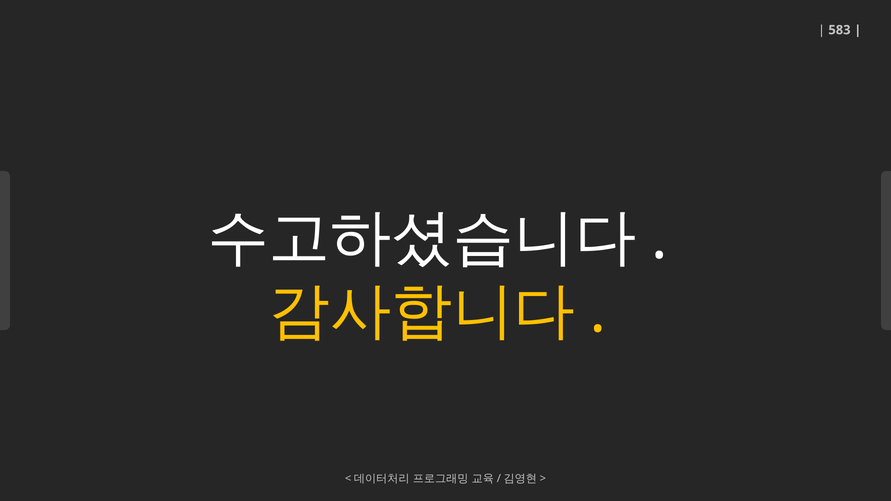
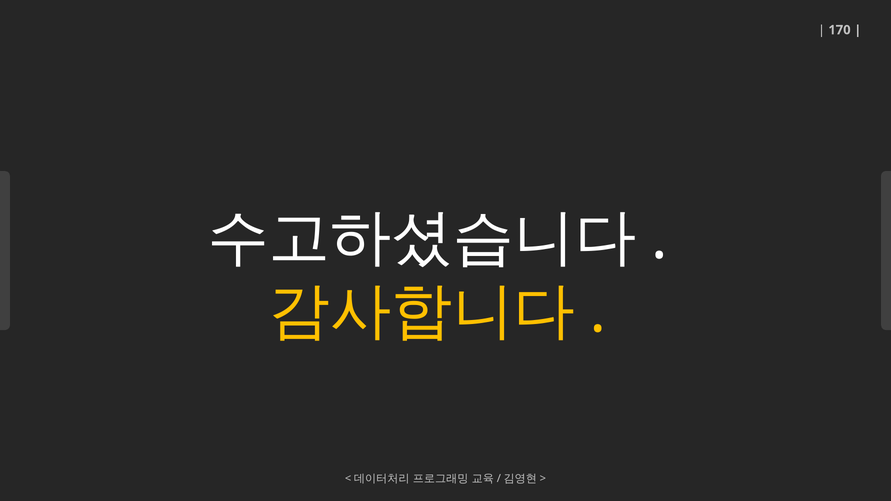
583: 583 -> 170 (839, 30)
